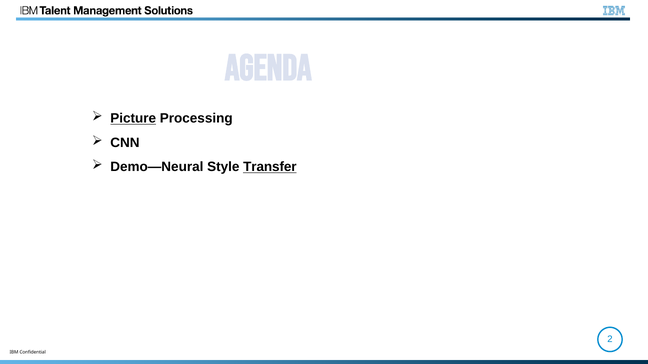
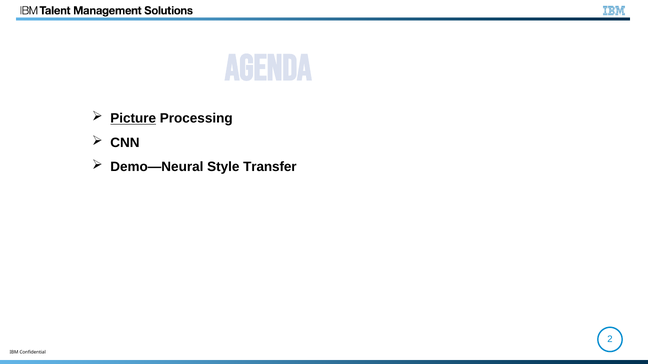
Transfer underline: present -> none (270, 167)
